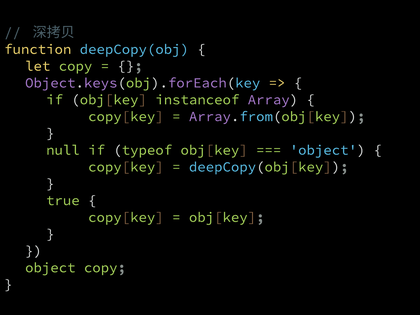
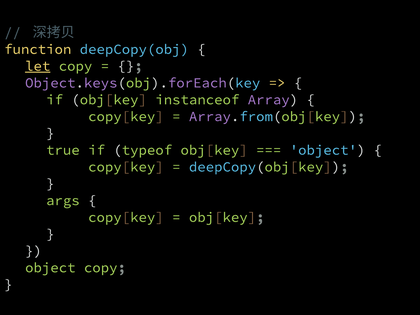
let underline: none -> present (38, 66)
null: null -> true (63, 150)
true: true -> args (63, 200)
